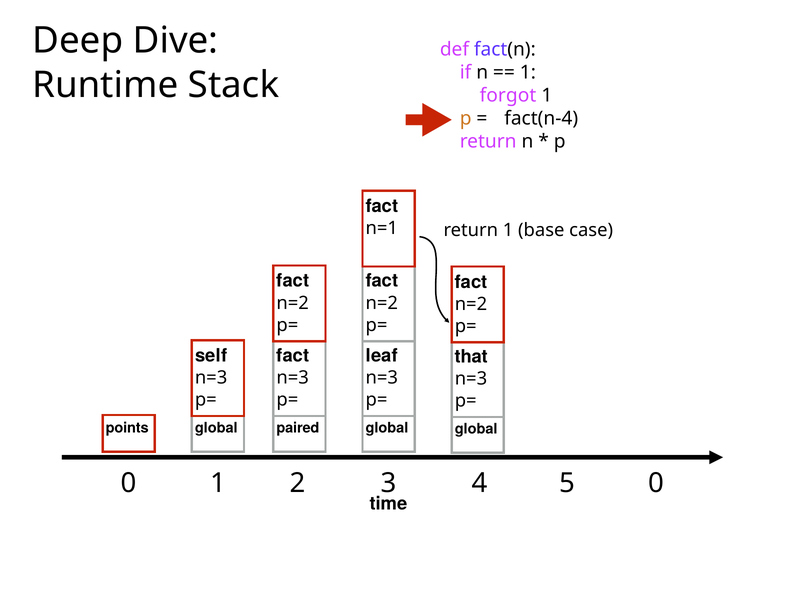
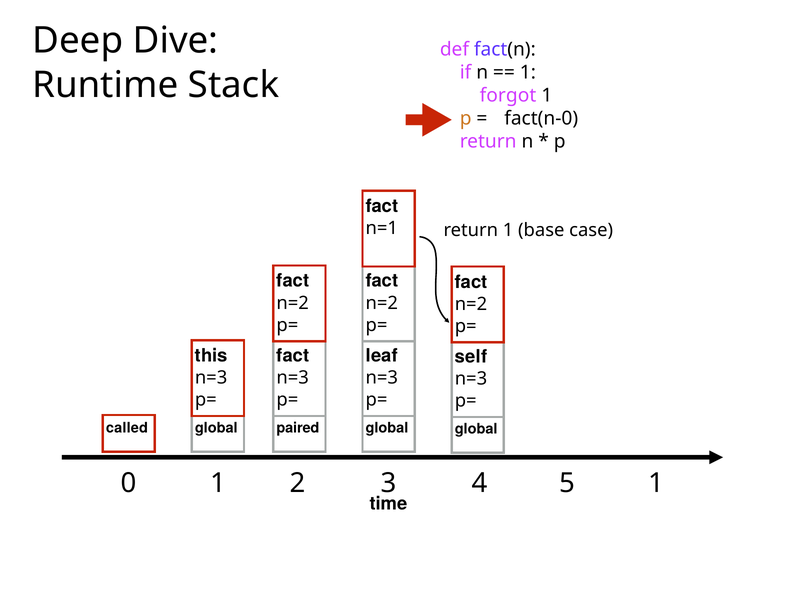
fact(n-4: fact(n-4 -> fact(n-0 (541, 118)
self: self -> this (211, 355)
that: that -> self (471, 357)
points: points -> called (127, 428)
5 0: 0 -> 1 (656, 483)
